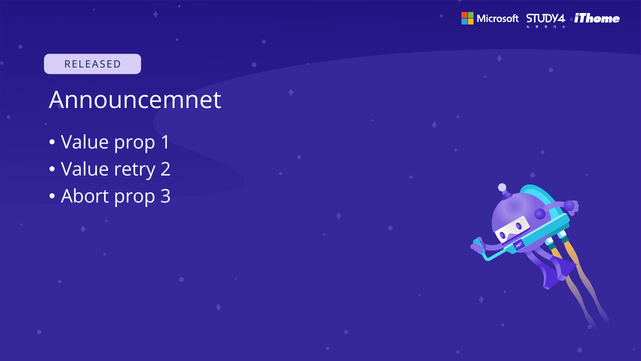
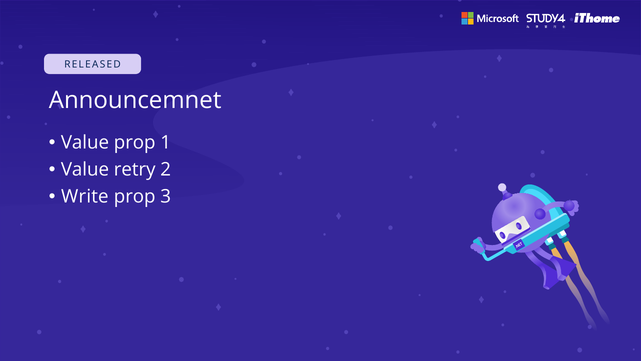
Abort: Abort -> Write (85, 196)
